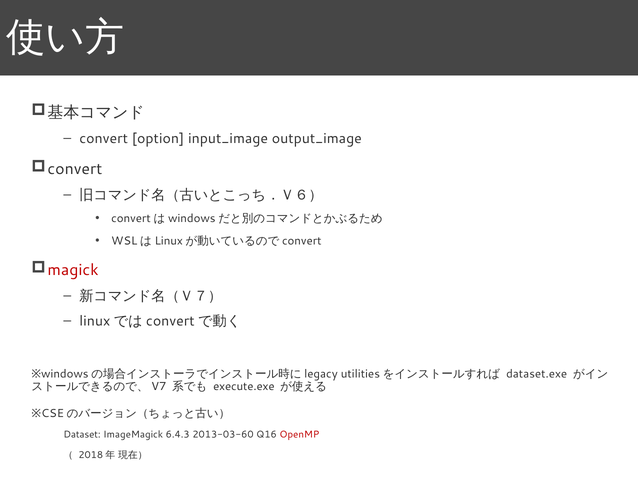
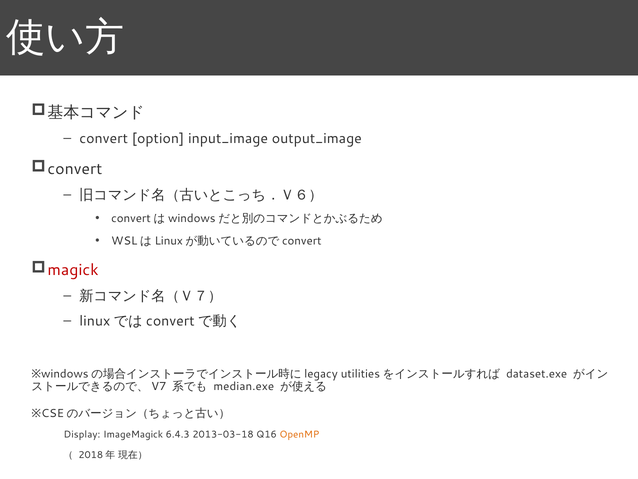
execute.exe: execute.exe -> median.exe (244, 386)
Dataset: Dataset -> Display (82, 434)
2013-03-60: 2013-03-60 -> 2013-03-18 (223, 434)
OpenMP colour: red -> orange (299, 434)
